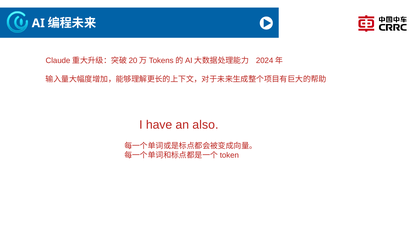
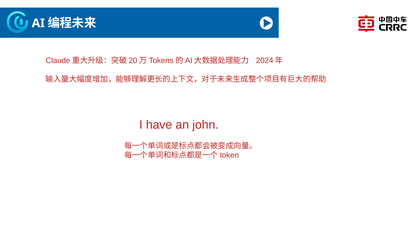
also: also -> john (205, 125)
